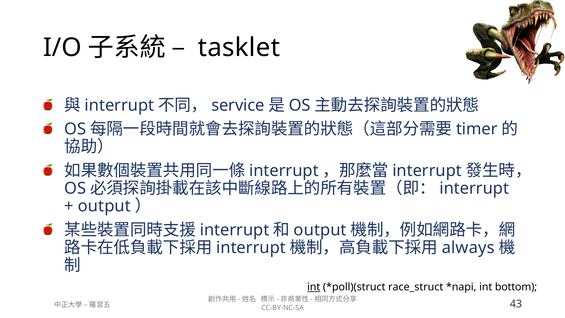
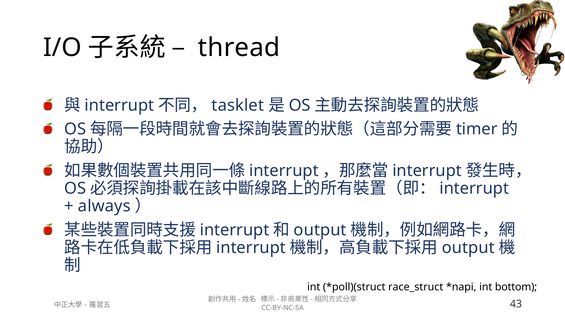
tasklet: tasklet -> thread (239, 47)
service: service -> tasklet (238, 105)
output: output -> always (104, 206)
always: always -> output (468, 248)
int underline: present -> none (314, 287)
